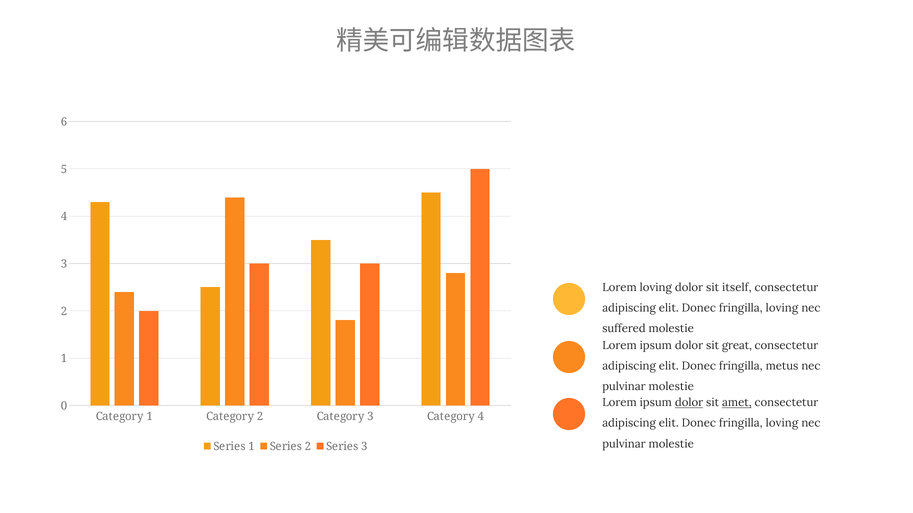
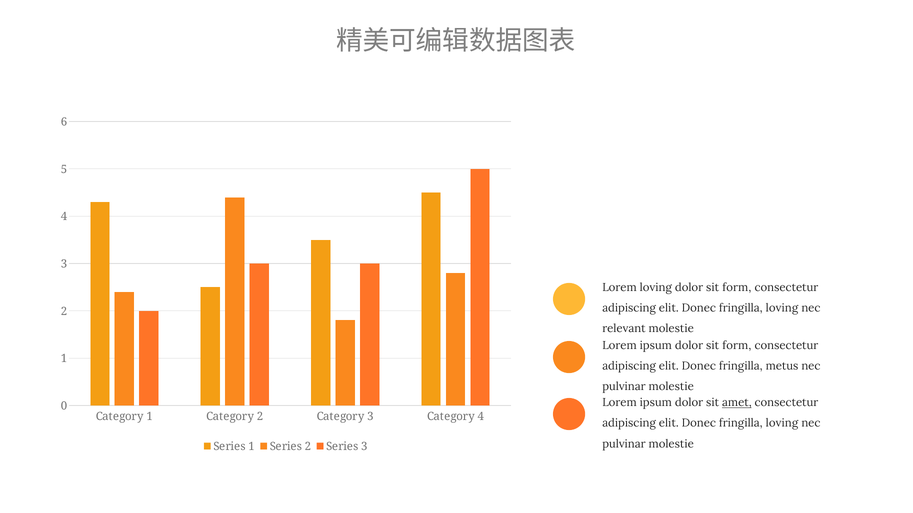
itself: itself -> form (737, 288)
suffered: suffered -> relevant (624, 329)
ipsum dolor sit great: great -> form (737, 346)
dolor underline: present -> none (689, 403)
